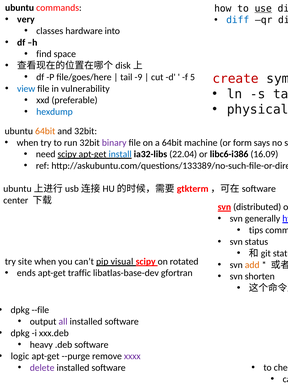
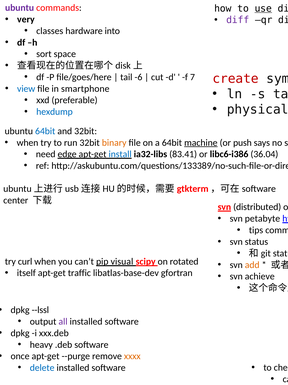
ubuntu colour: black -> purple (20, 8)
diff colour: blue -> purple (238, 20)
find: find -> sort (44, 54)
-9: -9 -> -6 (138, 77)
5: 5 -> 7 (192, 77)
vulnerability: vulnerability -> smartphone (85, 88)
64bit colour: orange -> blue (45, 131)
binary colour: purple -> orange (114, 142)
machine underline: none -> present (201, 142)
form: form -> push (242, 142)
need scipy: scipy -> edge (67, 154)
22.04: 22.04 -> 83.41 (183, 154)
16.09: 16.09 -> 36.04 (264, 154)
generally: generally -> petabyte (262, 218)
site: site -> curl (25, 261)
ends: ends -> itself (26, 272)
shorten: shorten -> achieve (260, 276)
--file: --file -> --lssl (40, 309)
logic: logic -> once (20, 355)
xxxx colour: purple -> orange (132, 355)
delete colour: purple -> blue (42, 367)
